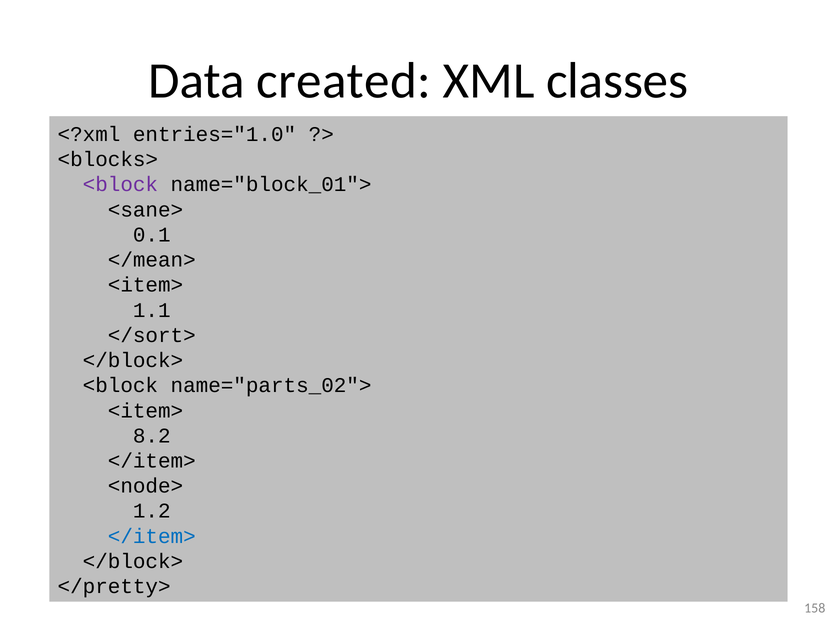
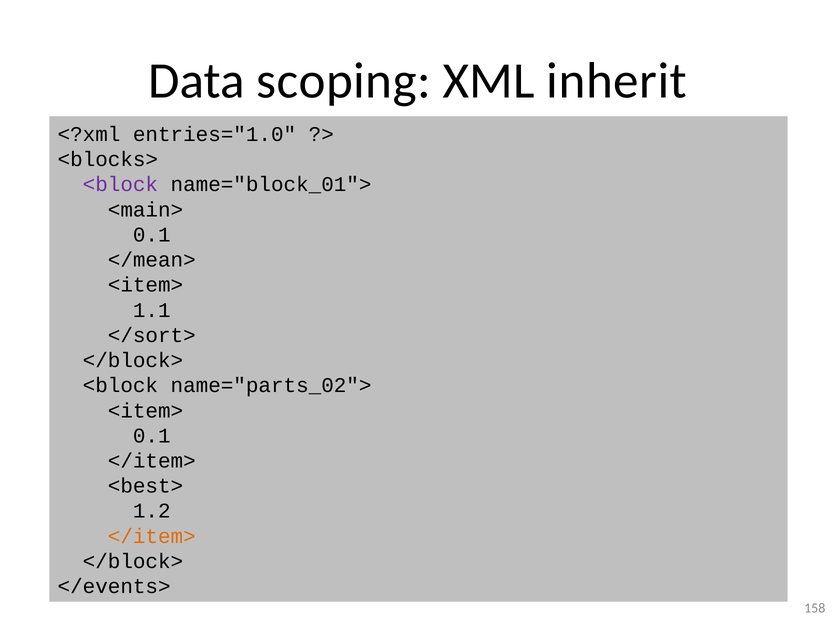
created: created -> scoping (344, 81)
classes: classes -> inherit (617, 81)
<sane>: <sane> -> <main> (145, 210)
8.2: 8.2 -> 0.1 (152, 436)
<node>: <node> -> <best> (145, 486)
</item> colour: blue -> orange (152, 536)
</pretty>: </pretty> -> </events> (114, 586)
